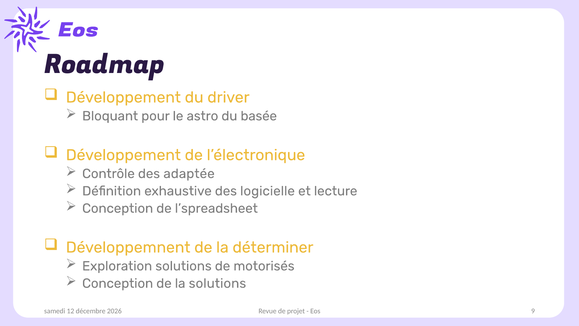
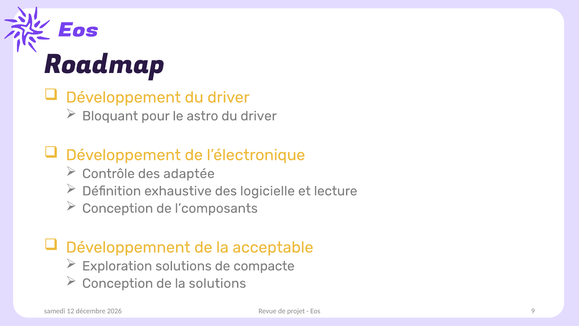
basée: basée -> driver (259, 116)
l’spreadsheet: l’spreadsheet -> l’composants (216, 208)
déterminer: déterminer -> acceptable (273, 247)
motorisés: motorisés -> compacte (264, 266)
